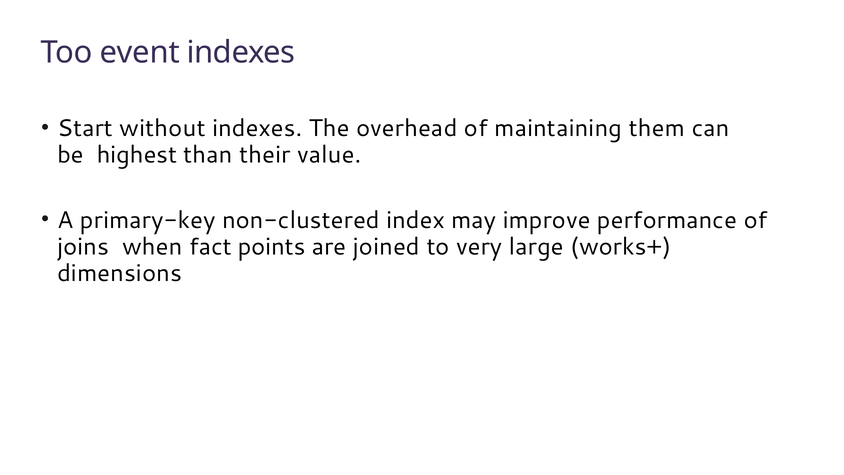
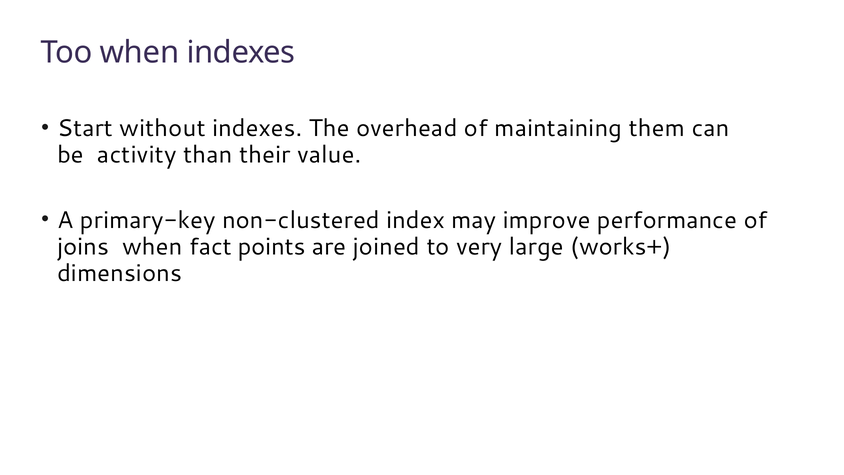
Too event: event -> when (140, 52)
highest: highest -> activity (137, 155)
